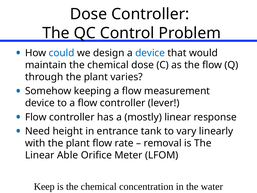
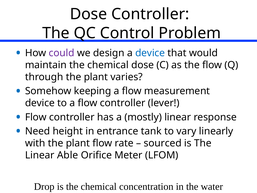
could colour: blue -> purple (62, 53)
removal: removal -> sourced (163, 143)
Keep: Keep -> Drop (44, 186)
